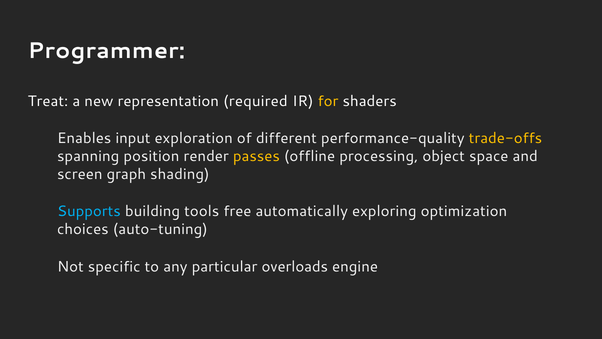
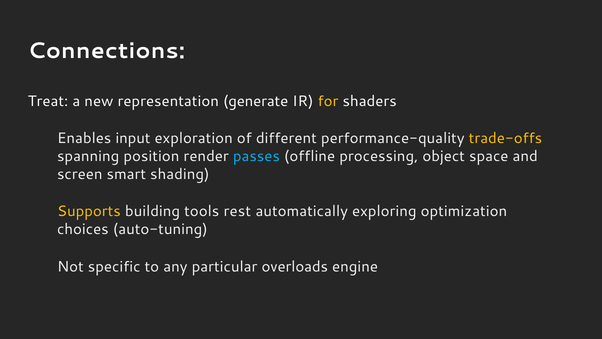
Programmer: Programmer -> Connections (106, 51)
required: required -> generate (256, 101)
passes colour: yellow -> light blue (256, 156)
graph: graph -> smart (126, 174)
Supports colour: light blue -> yellow (89, 211)
free: free -> rest (237, 211)
